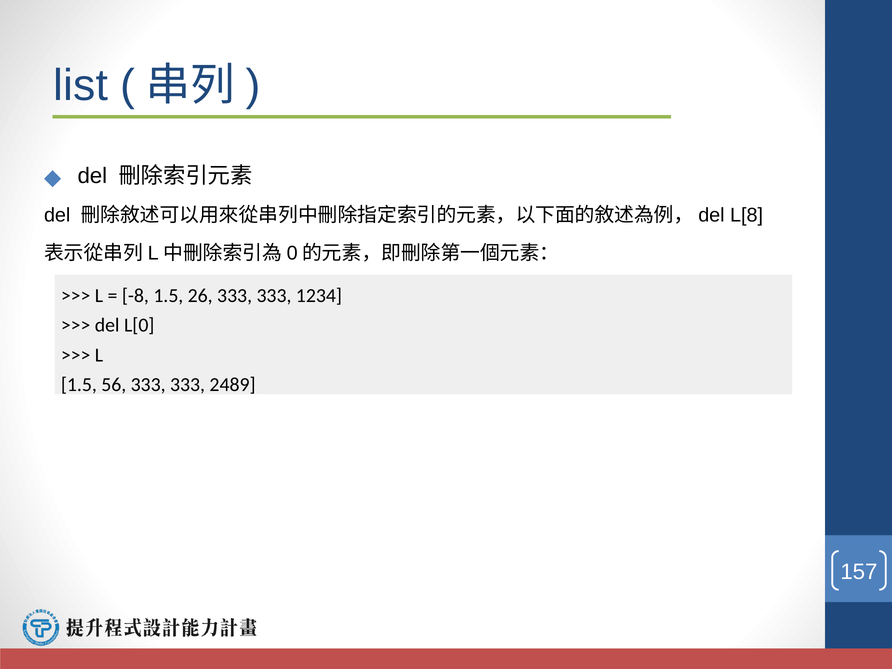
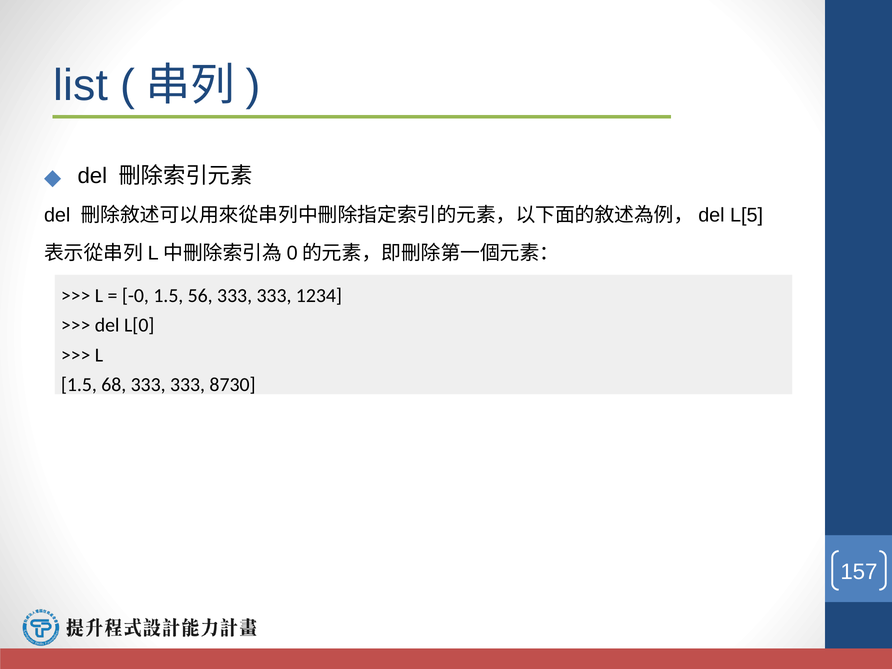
L[8: L[8 -> L[5 (747, 215)
-8: -8 -> -0 (135, 296)
26: 26 -> 56 (200, 296)
56: 56 -> 68 (114, 385)
2489: 2489 -> 8730 (233, 385)
